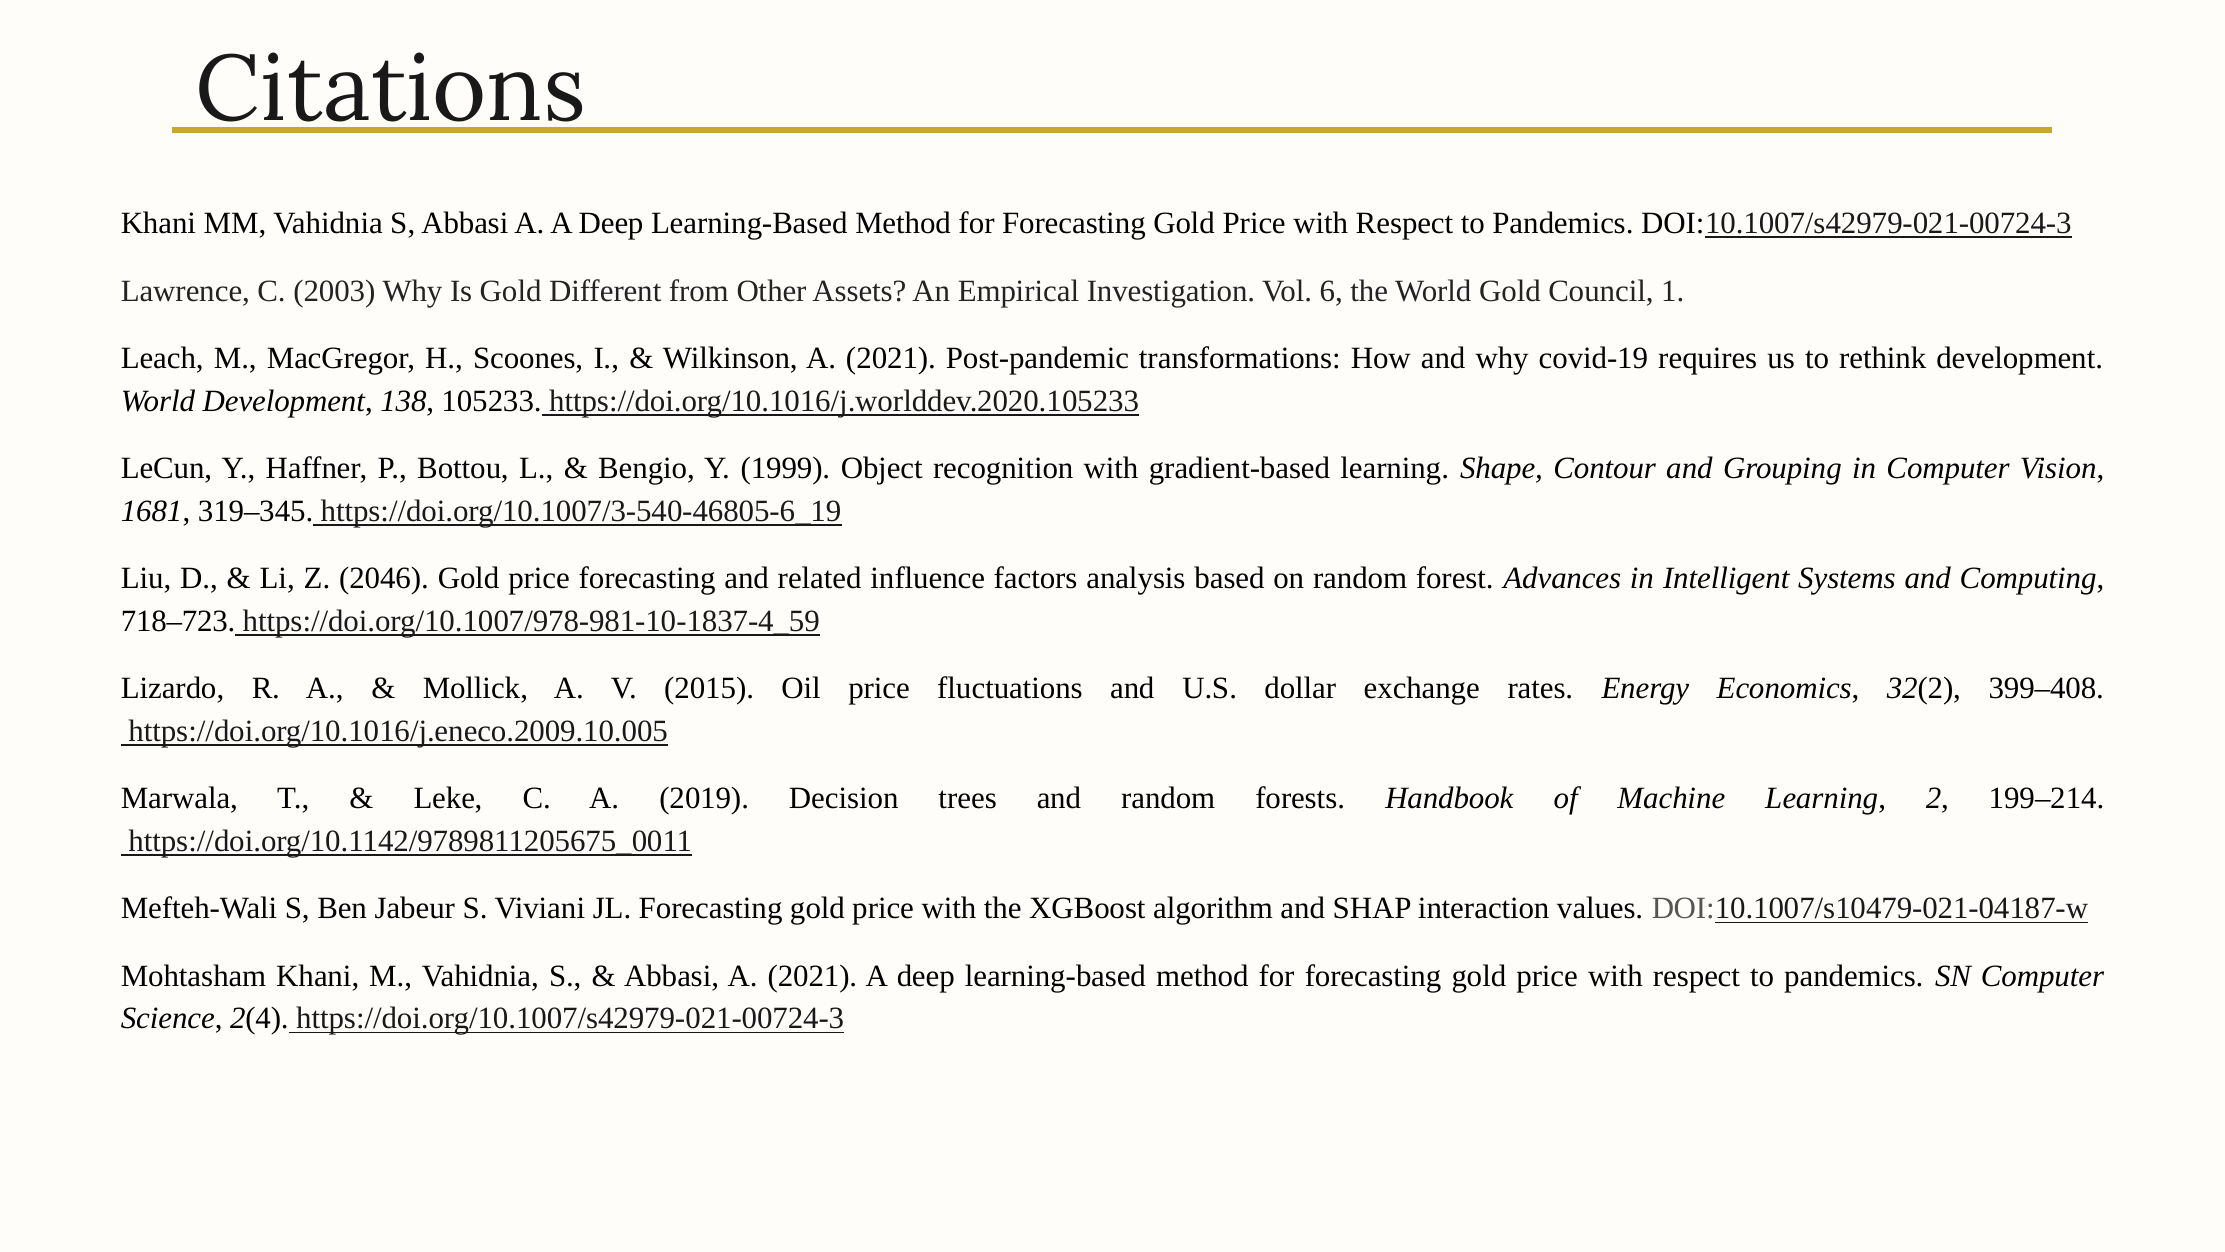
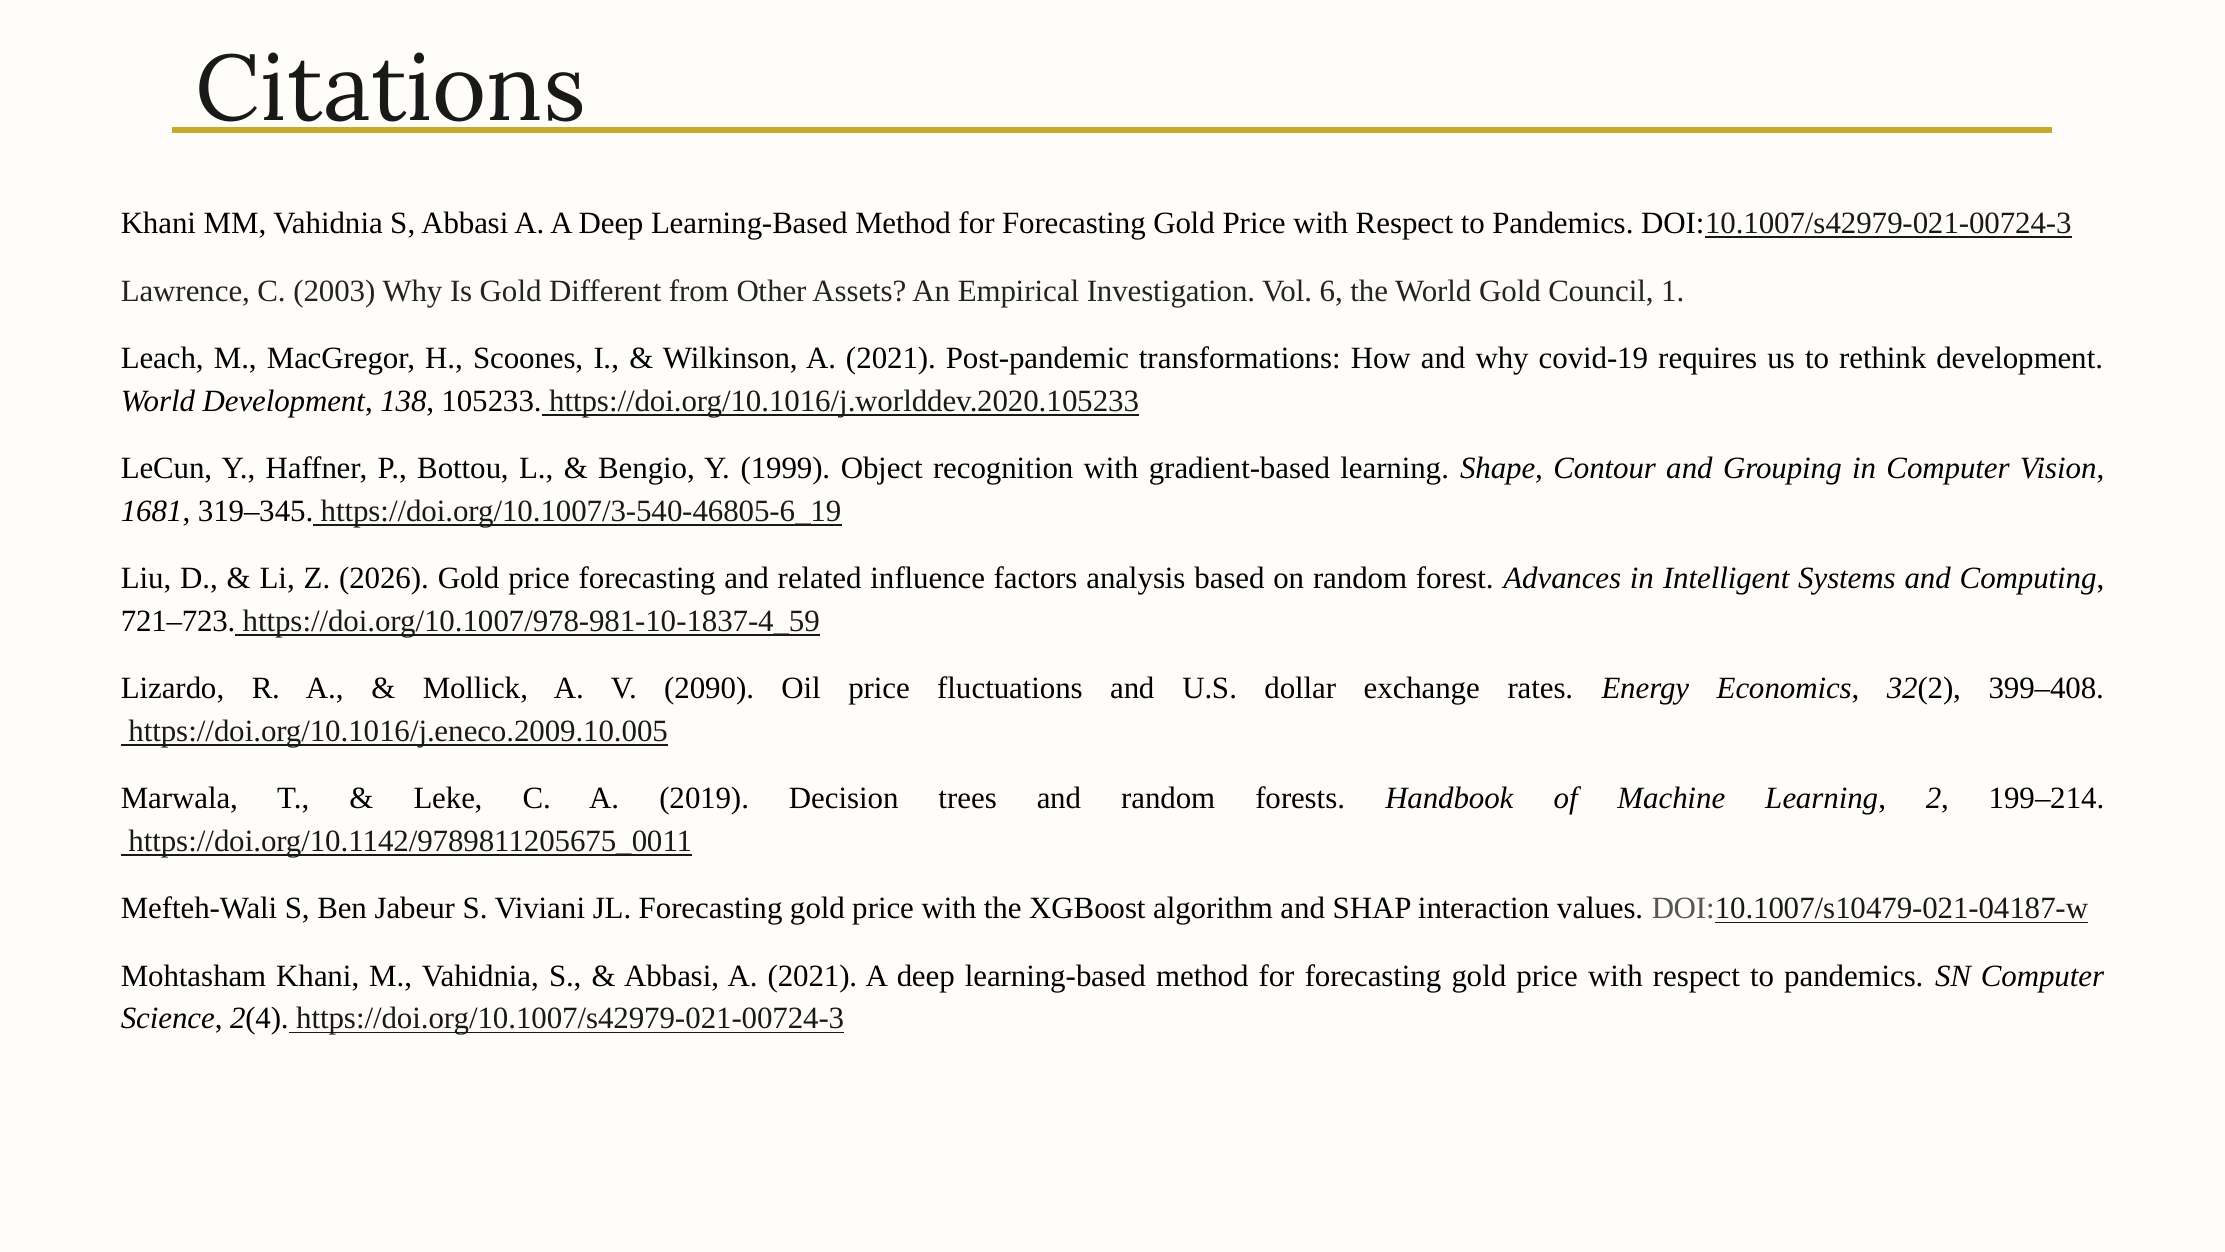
2046: 2046 -> 2026 (384, 578)
718–723: 718–723 -> 721–723 (178, 621)
2015: 2015 -> 2090 (709, 688)
